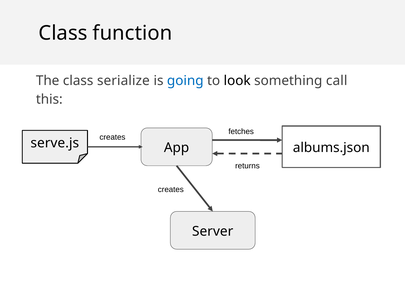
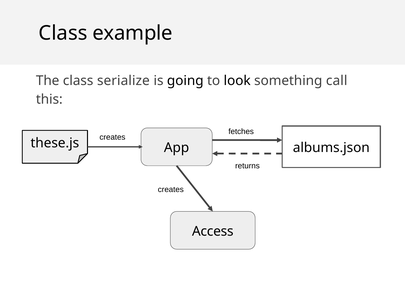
function: function -> example (133, 33)
going colour: blue -> black (185, 81)
serve.js: serve.js -> these.js (55, 143)
Server: Server -> Access (213, 231)
